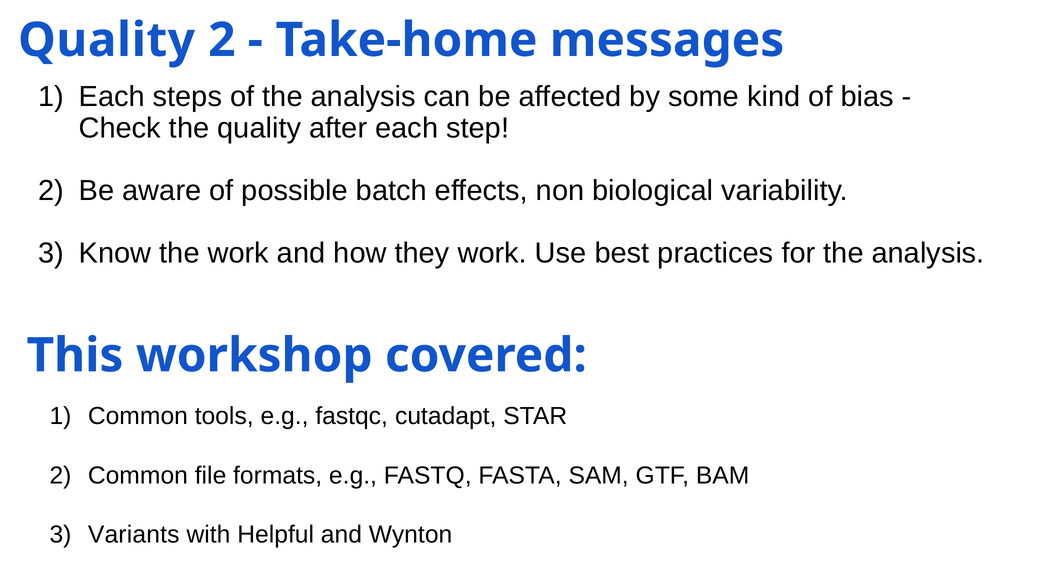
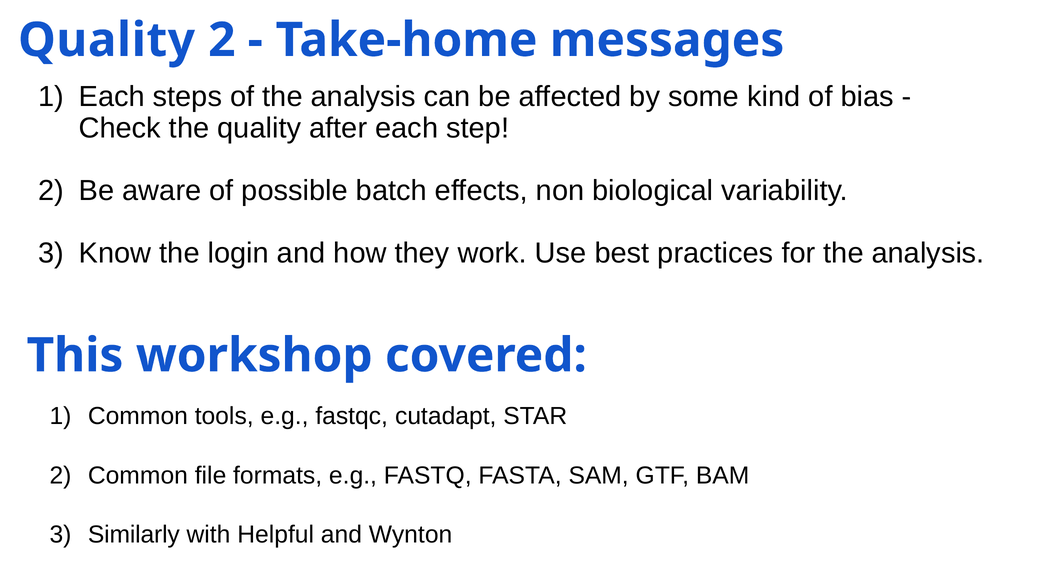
the work: work -> login (238, 253)
Variants: Variants -> Similarly (134, 534)
